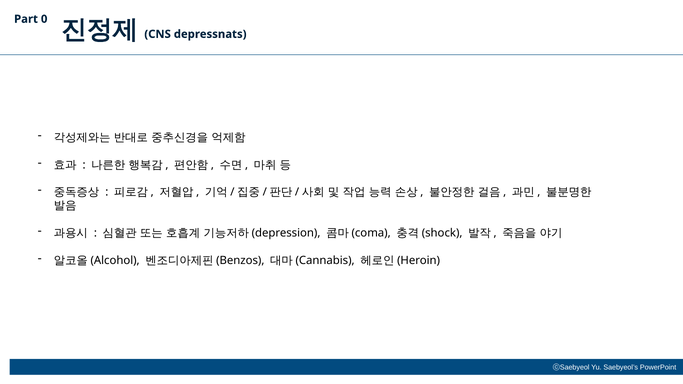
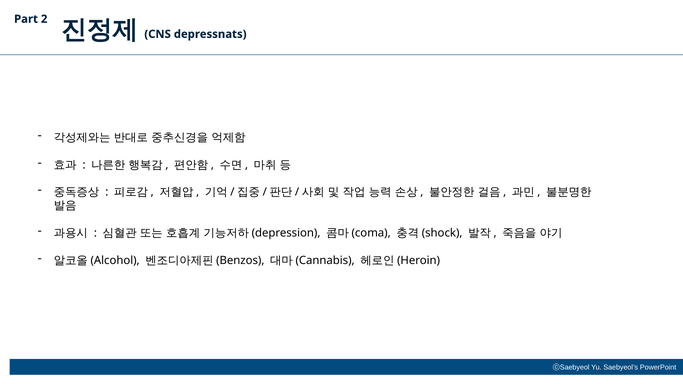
0: 0 -> 2 (44, 19)
